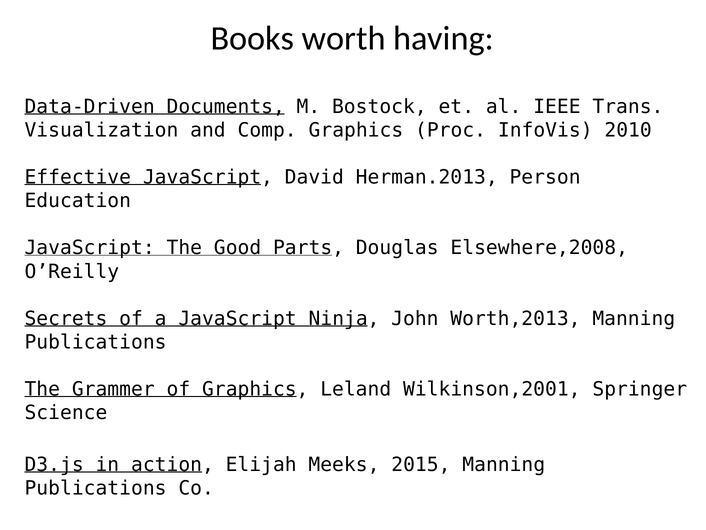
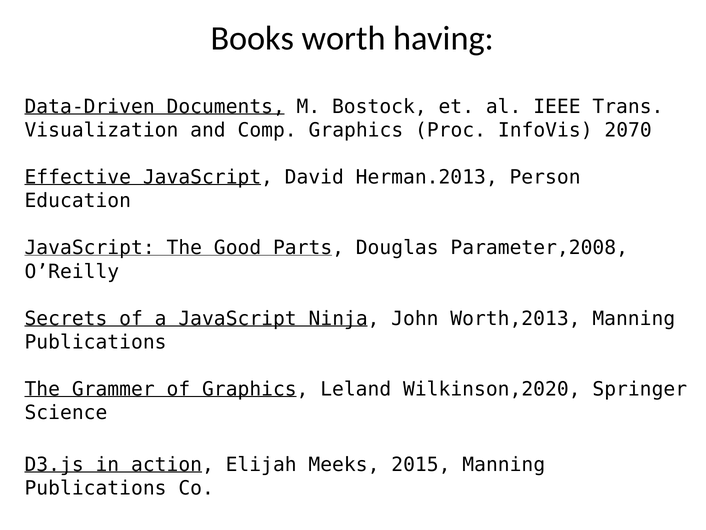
2010: 2010 -> 2070 (628, 130)
Elsewhere,2008: Elsewhere,2008 -> Parameter,2008 (539, 248)
Wilkinson,2001: Wilkinson,2001 -> Wilkinson,2020 (492, 389)
